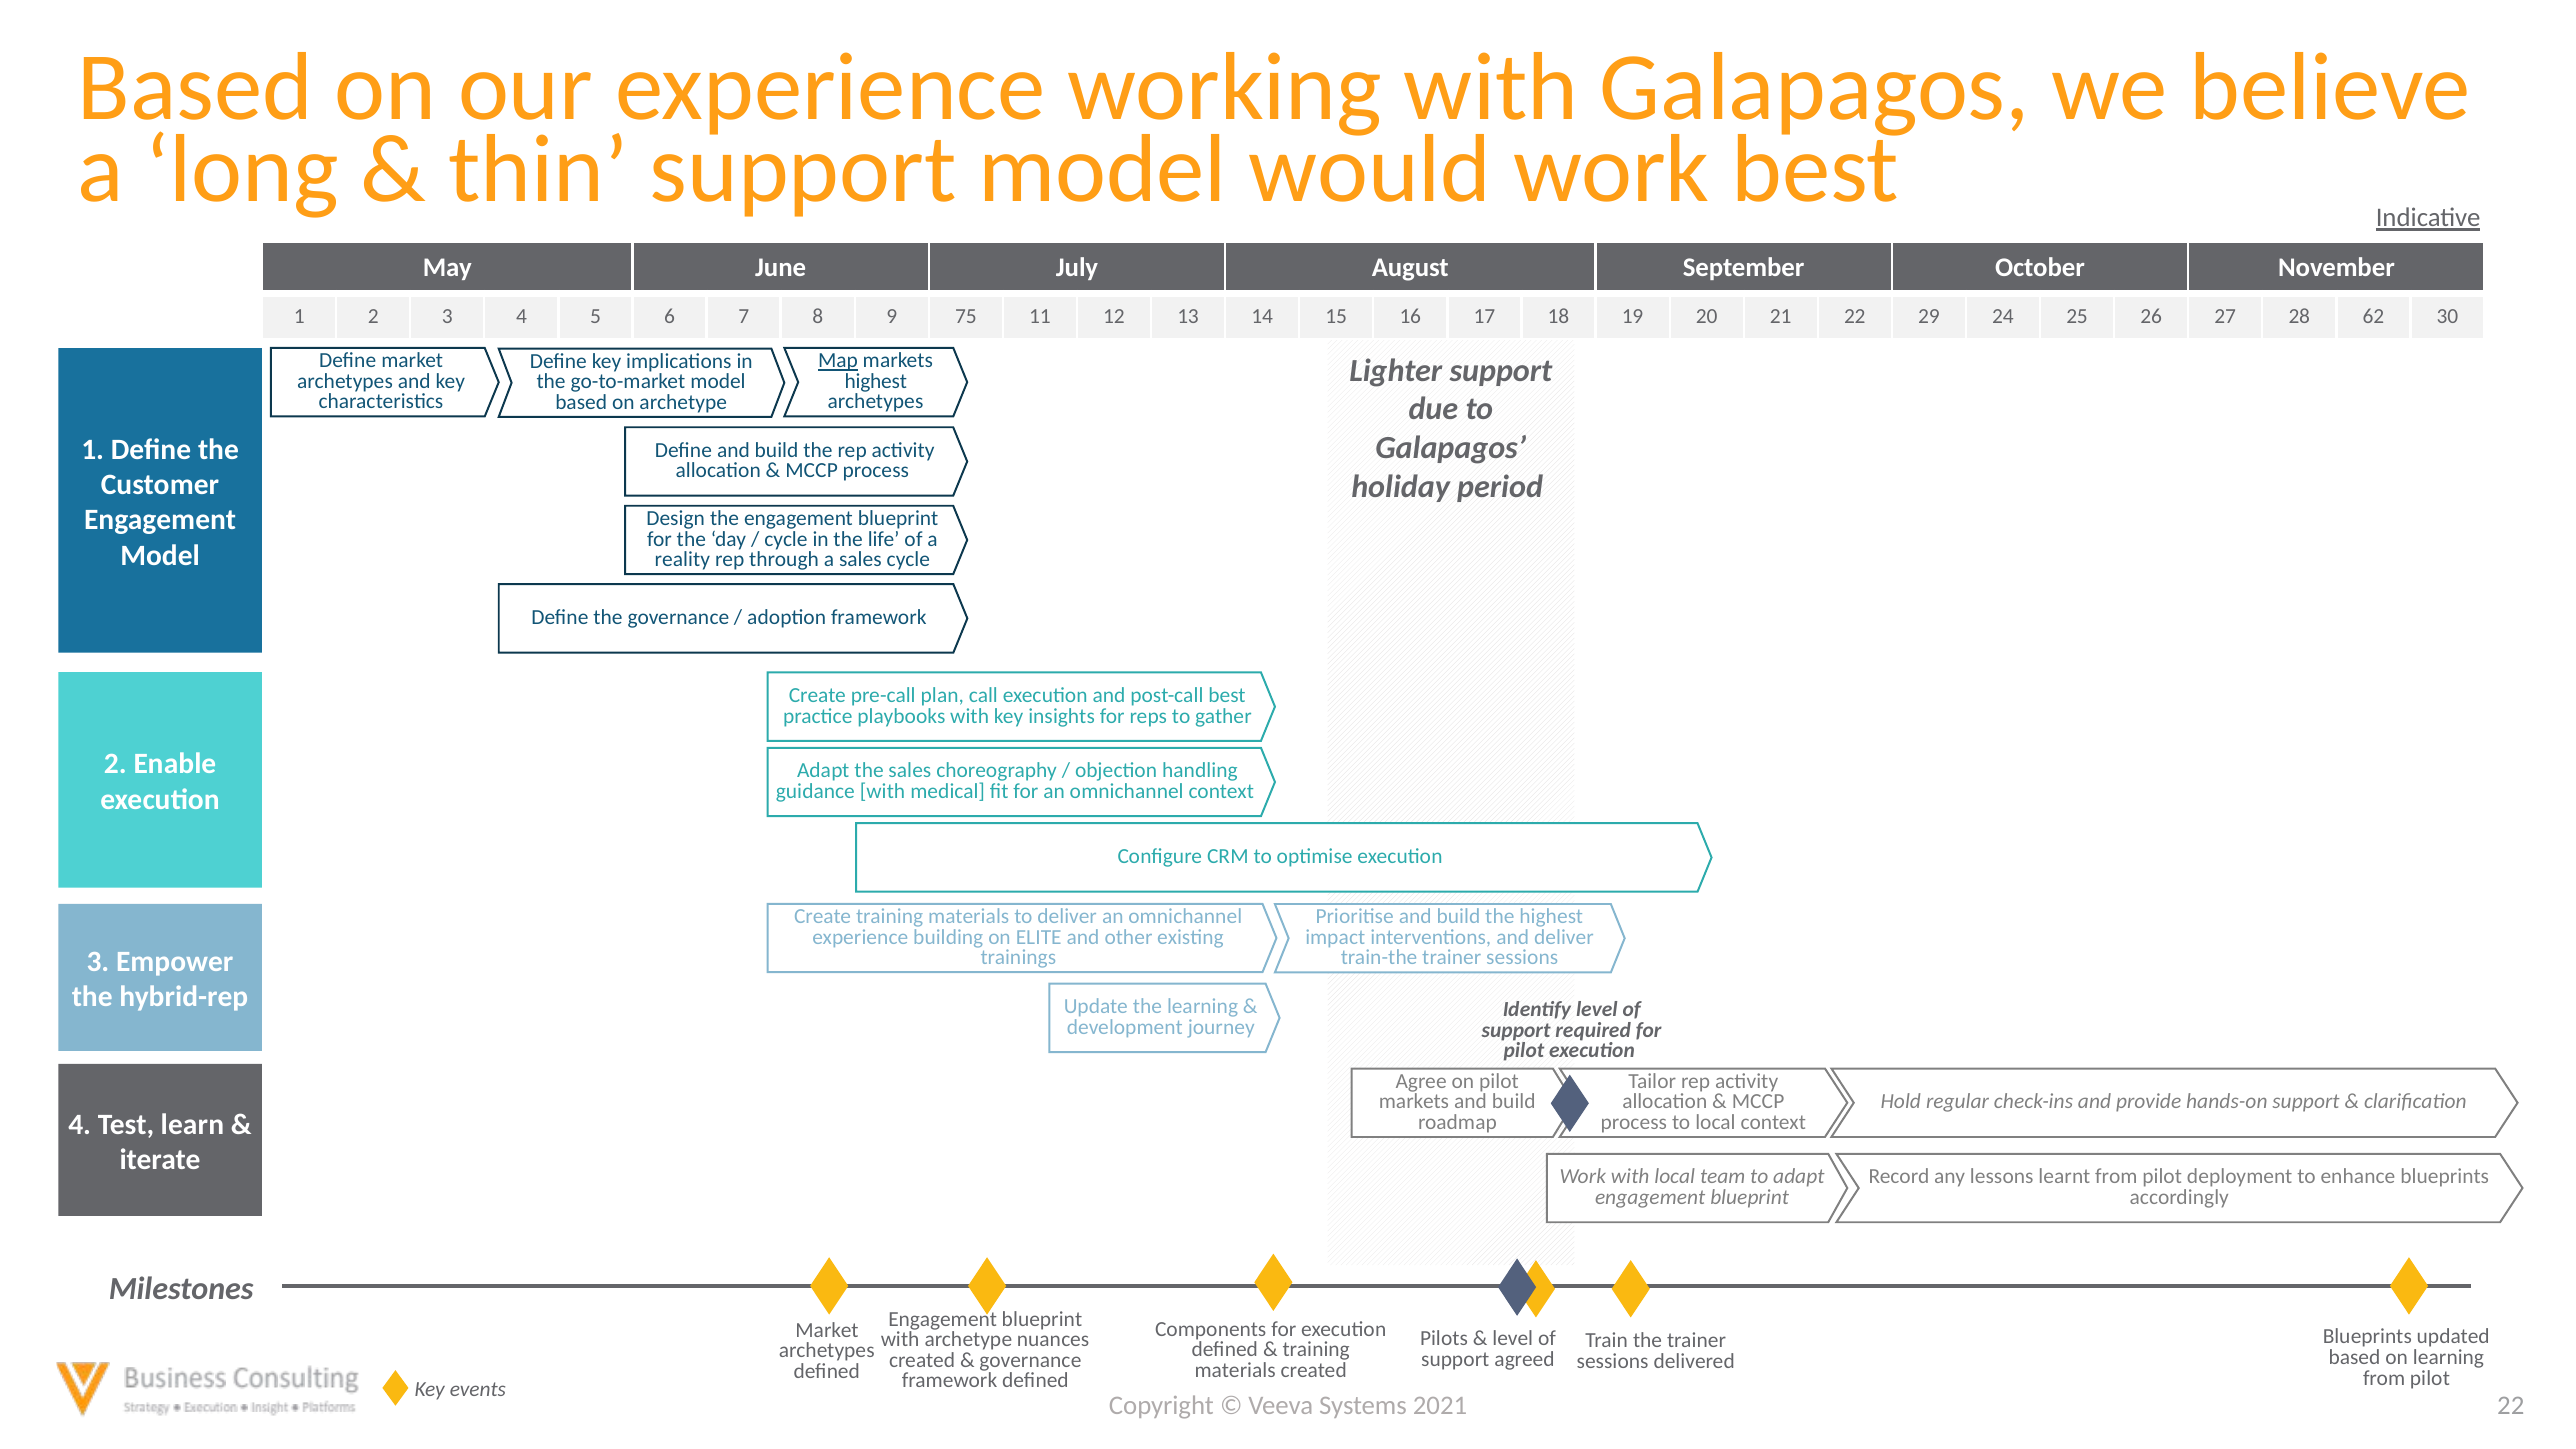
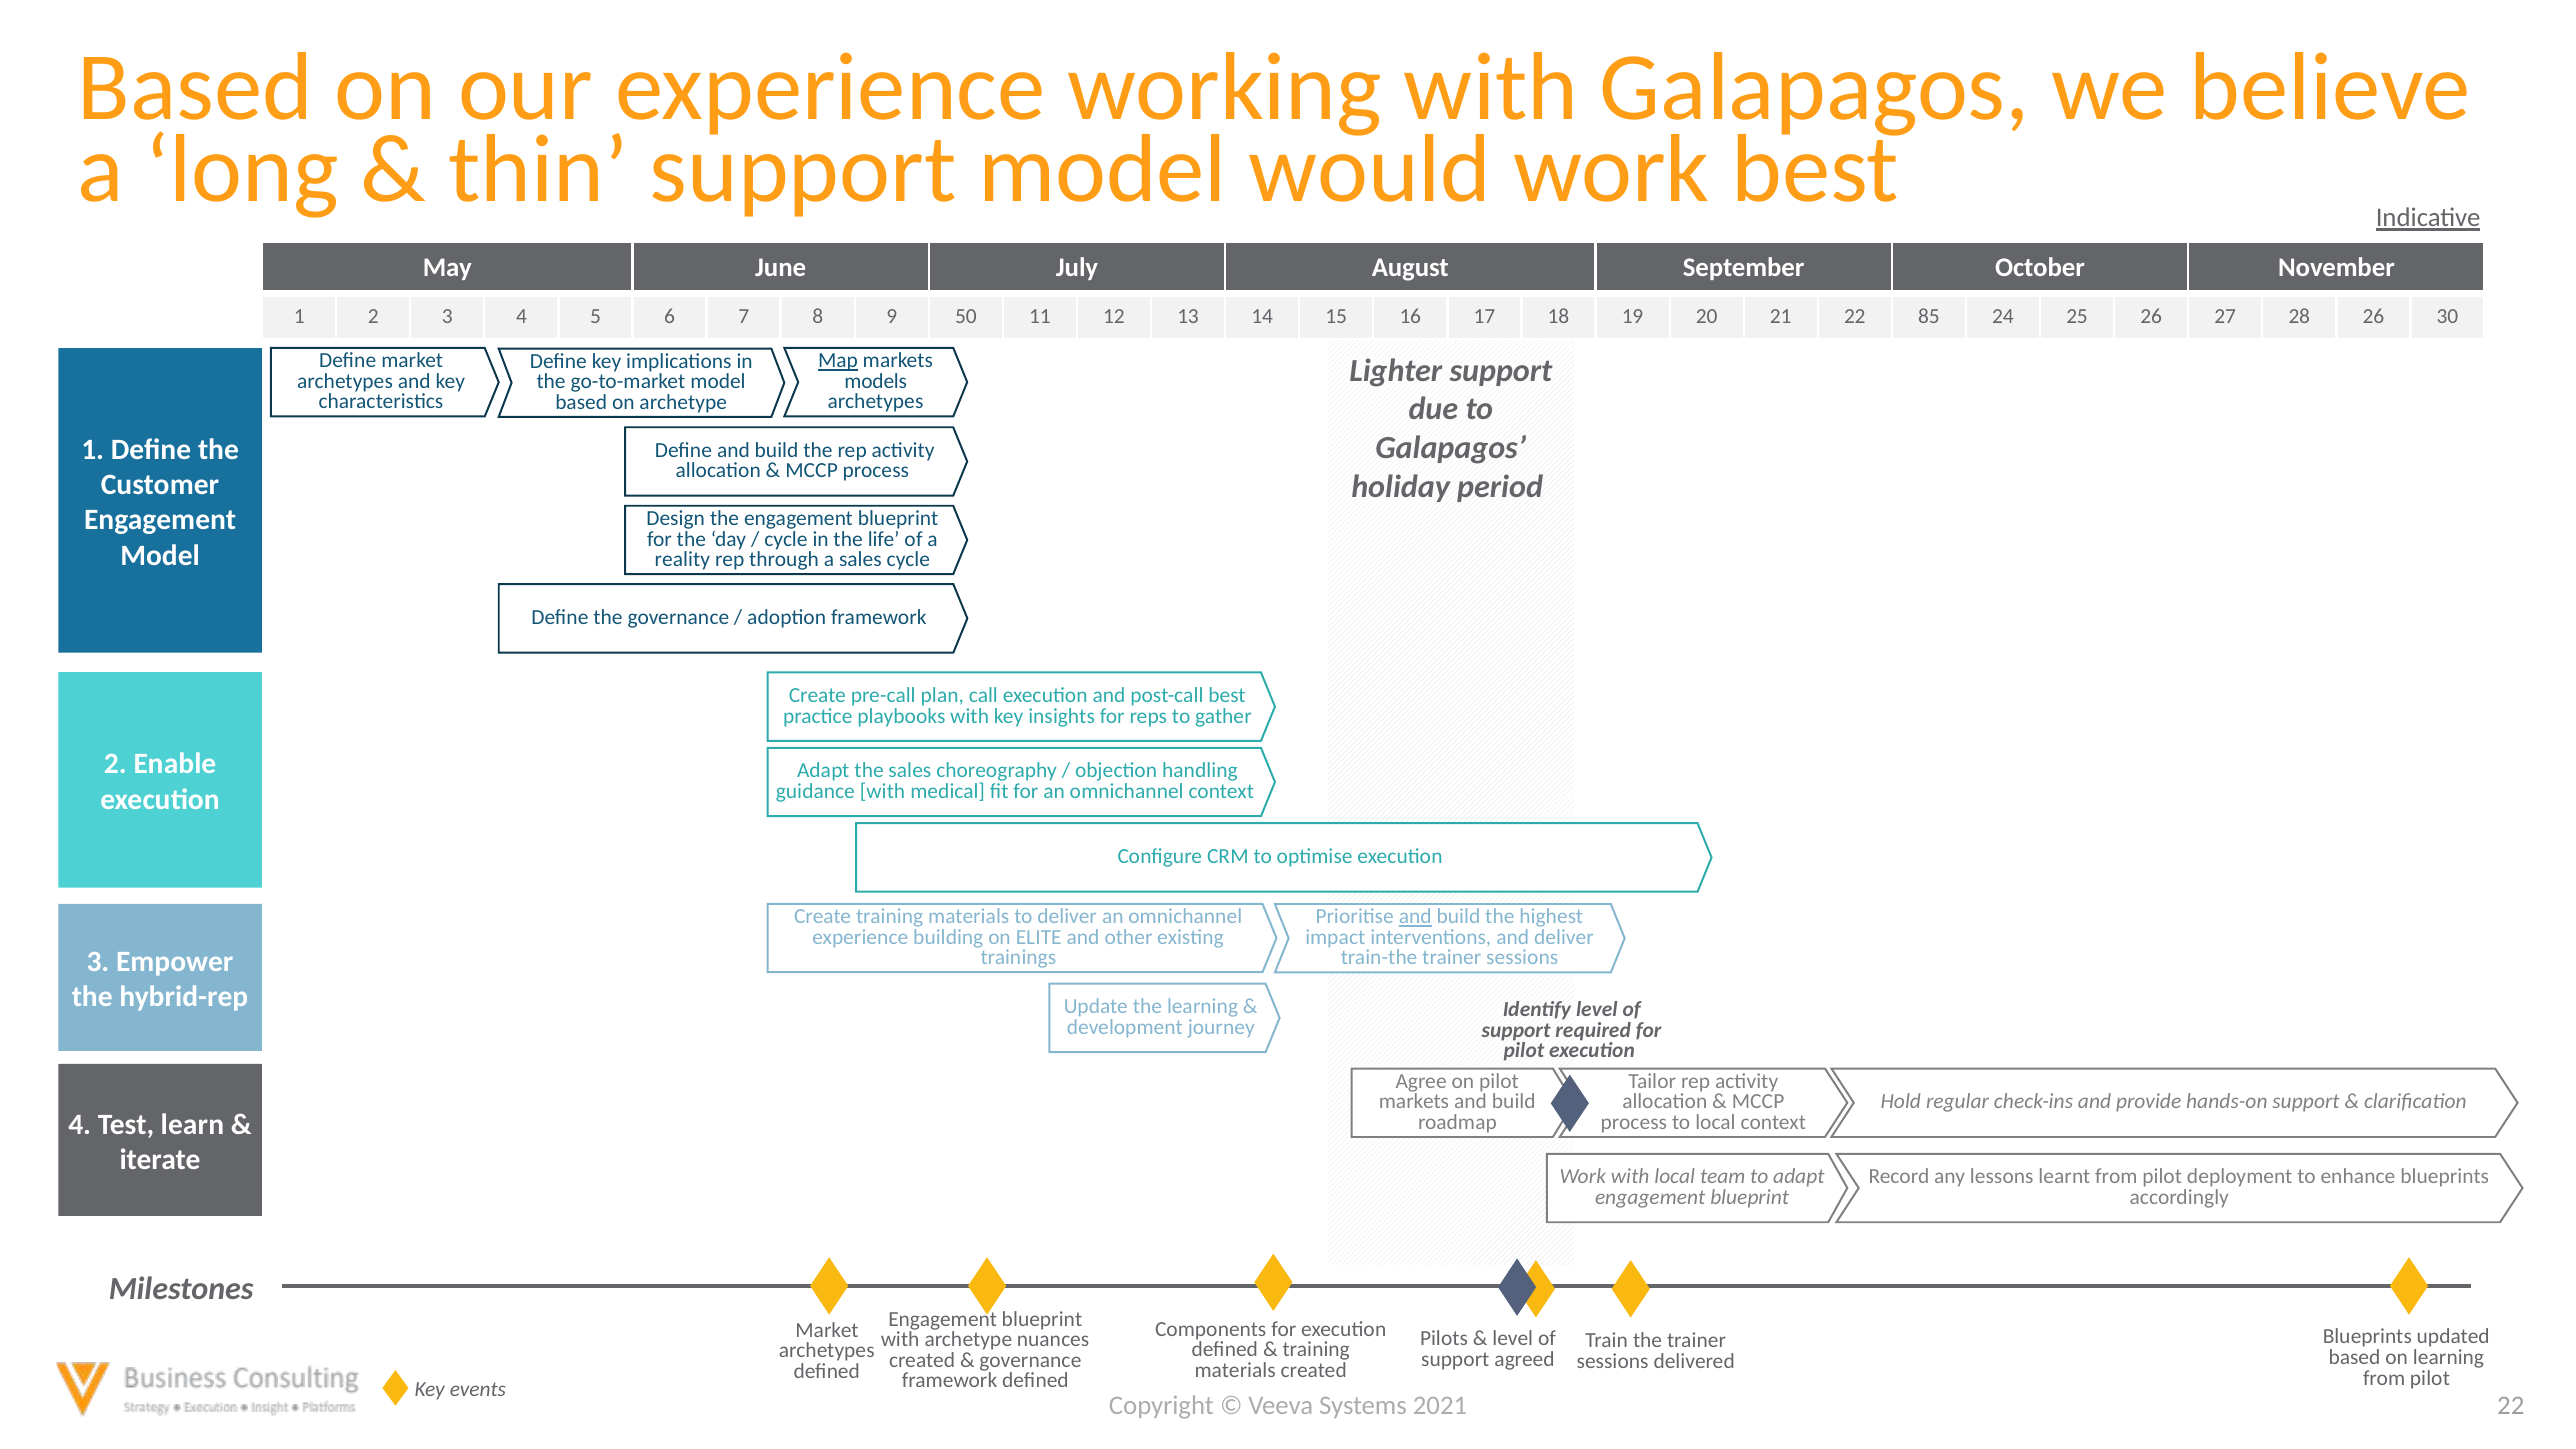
75: 75 -> 50 (966, 317)
29: 29 -> 85 (1929, 317)
28 62: 62 -> 26 (2373, 317)
highest: highest -> models (876, 381)
and underline: none -> present (1415, 917)
